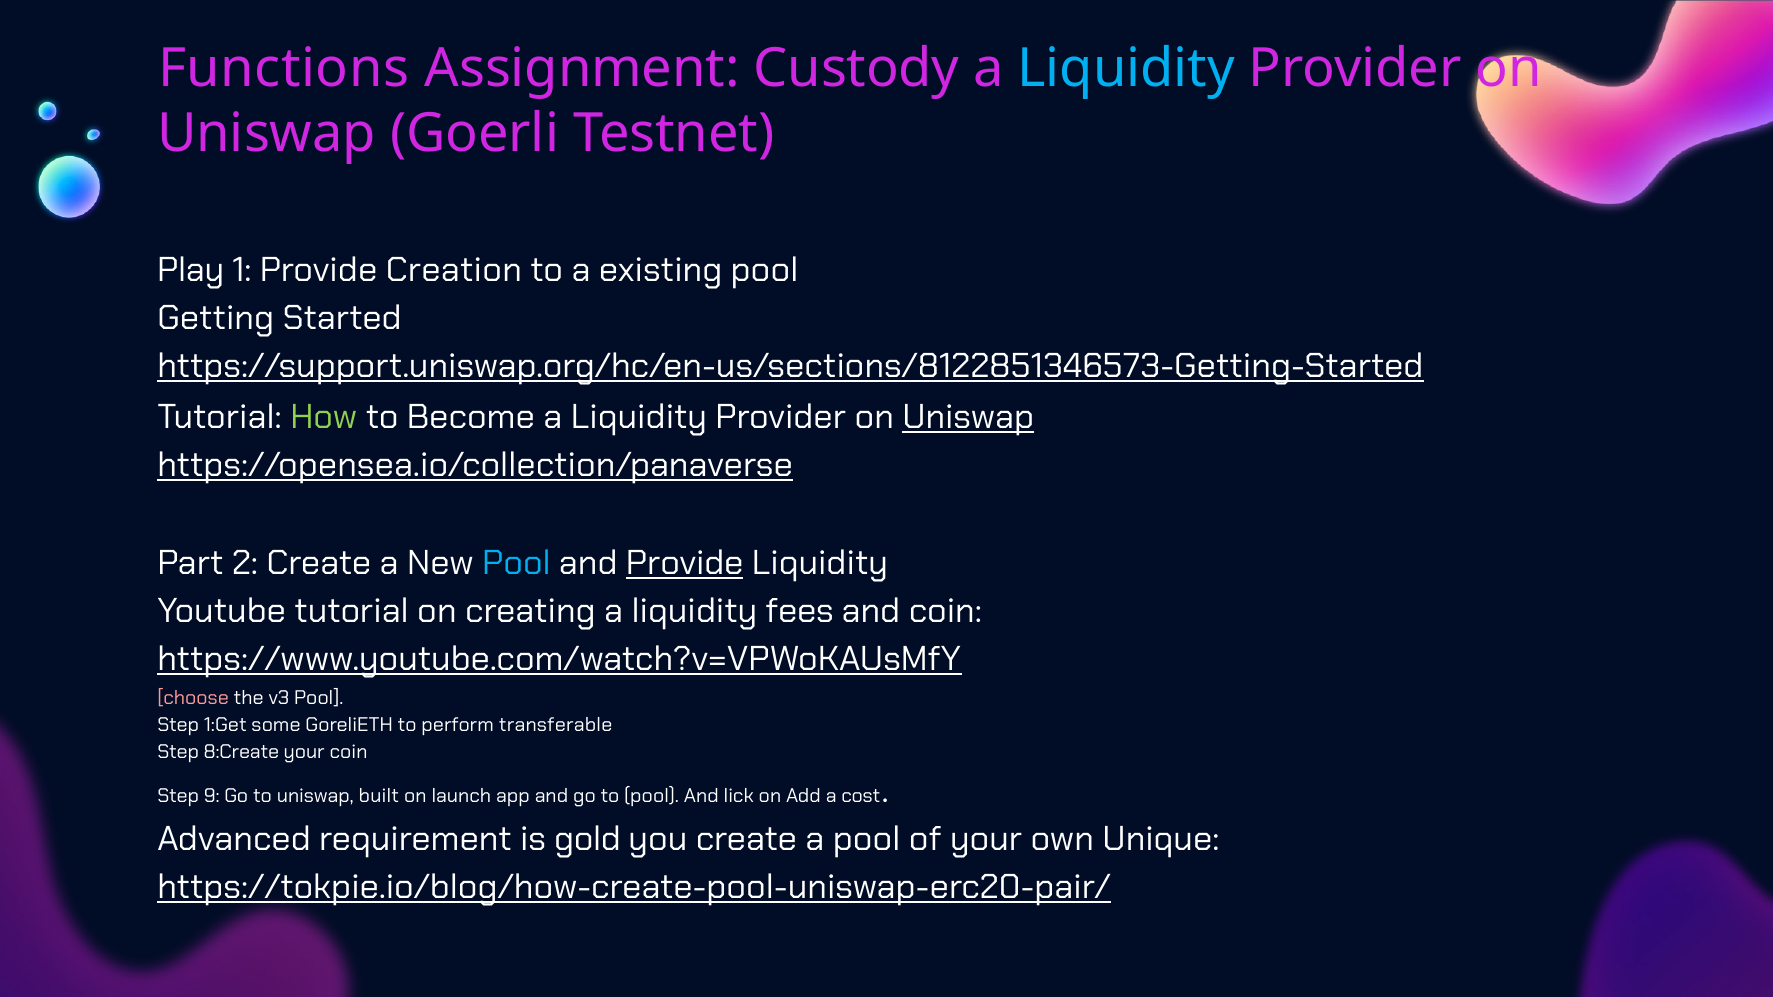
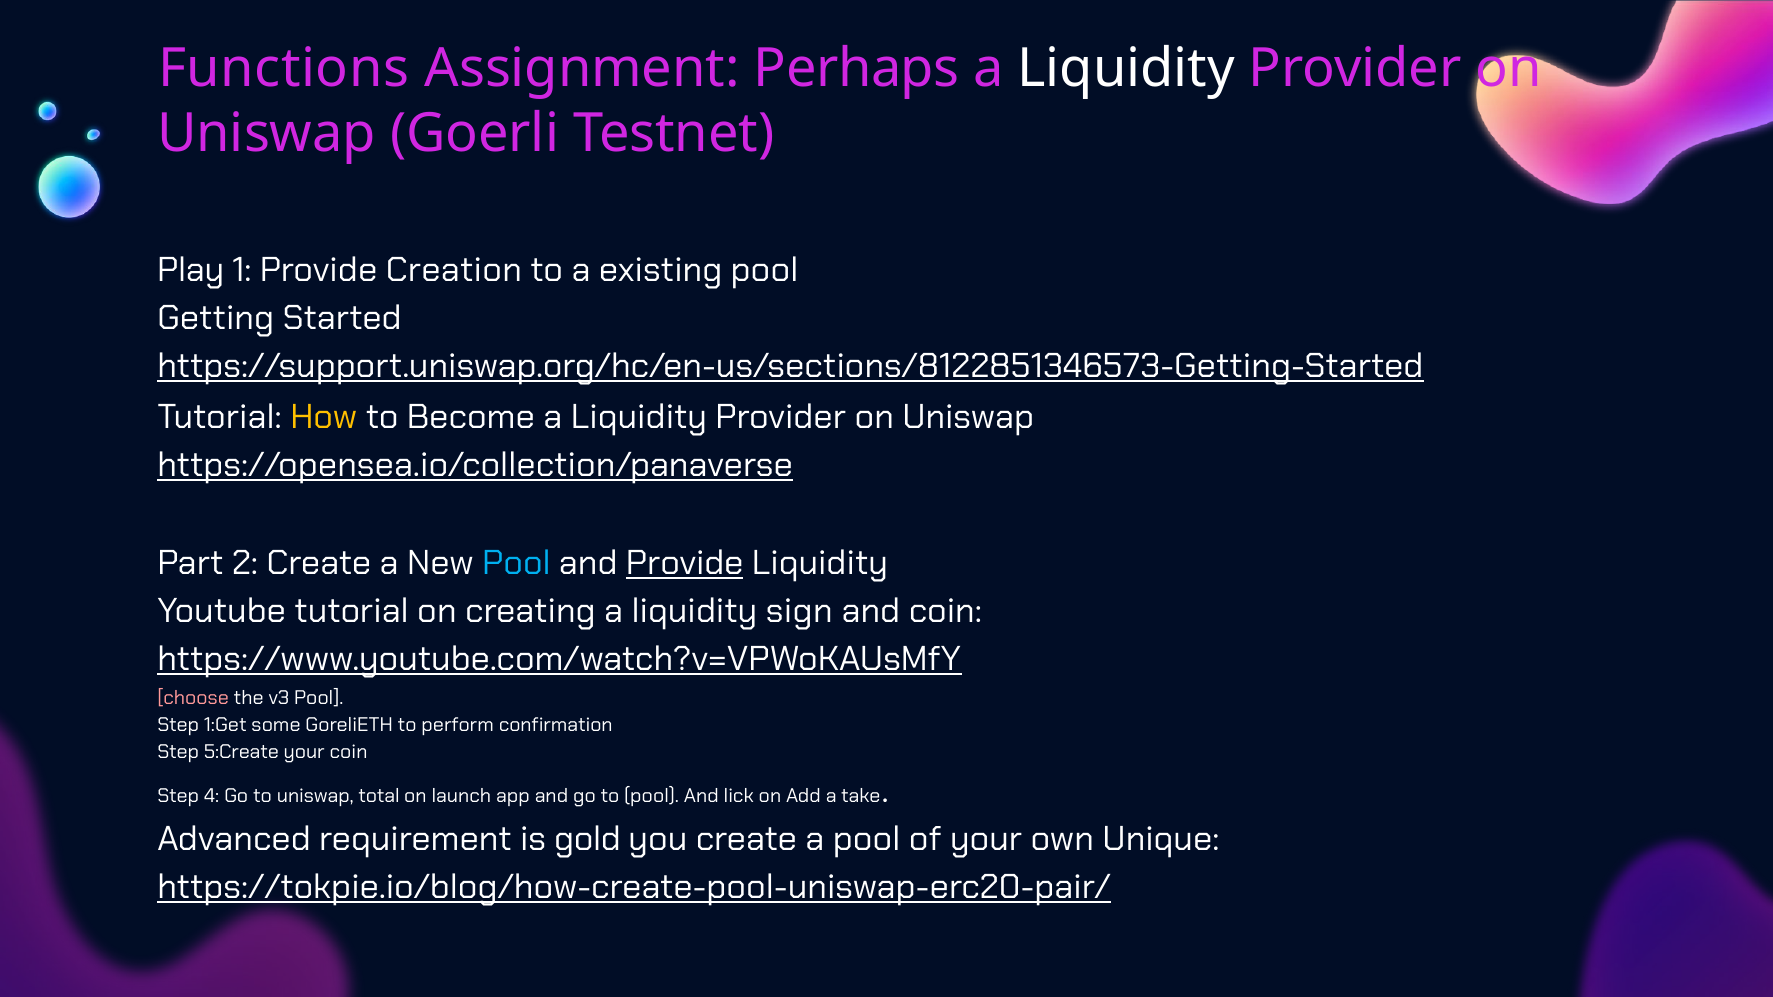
Custody: Custody -> Perhaps (857, 69)
Liquidity colour: light blue -> white (1126, 69)
How colour: light green -> yellow (324, 417)
Uniswap underline: present -> none (968, 417)
fees: fees -> sign (799, 611)
transferable: transferable -> confirmation (556, 725)
8:Create: 8:Create -> 5:Create (241, 752)
9: 9 -> 4 (212, 797)
built: built -> total (379, 797)
cost: cost -> take (861, 797)
